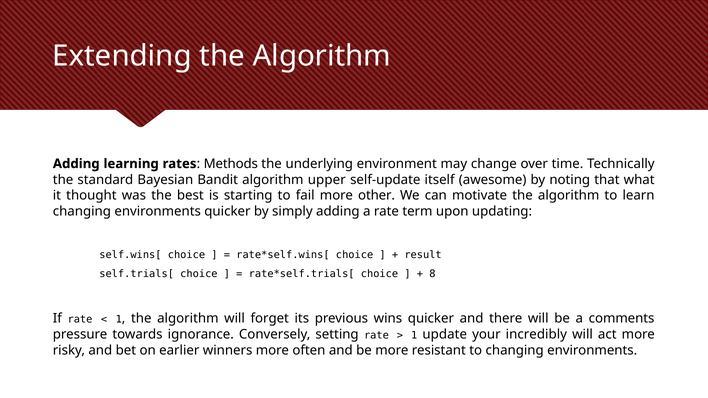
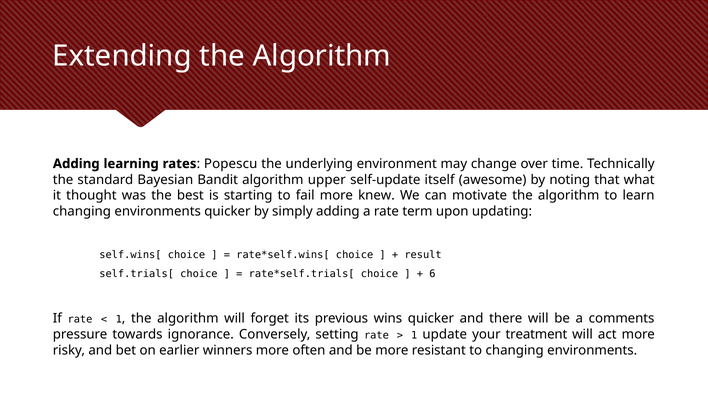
Methods: Methods -> Popescu (231, 164)
other: other -> knew (377, 196)
8: 8 -> 6 (432, 274)
incredibly: incredibly -> treatment (536, 334)
